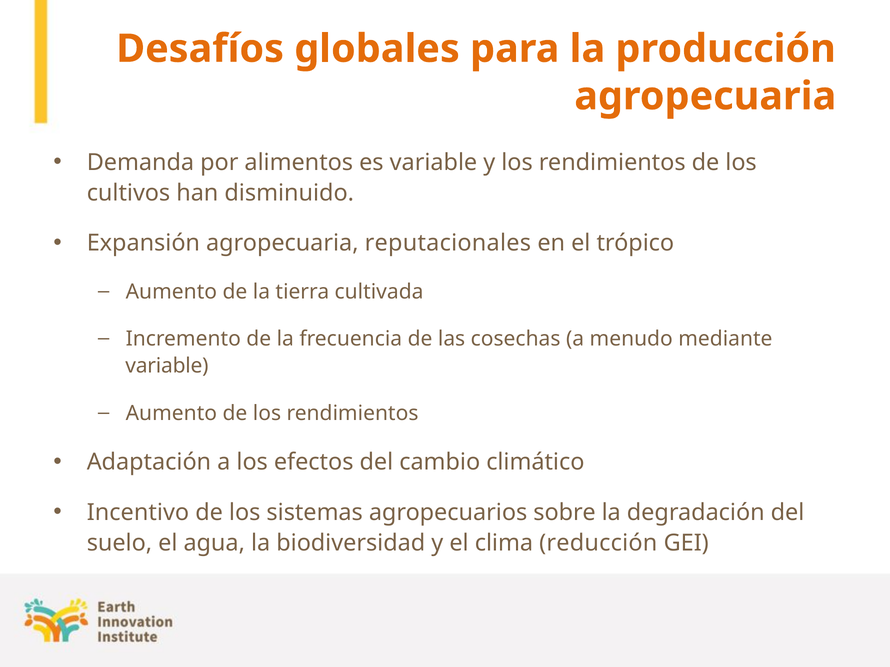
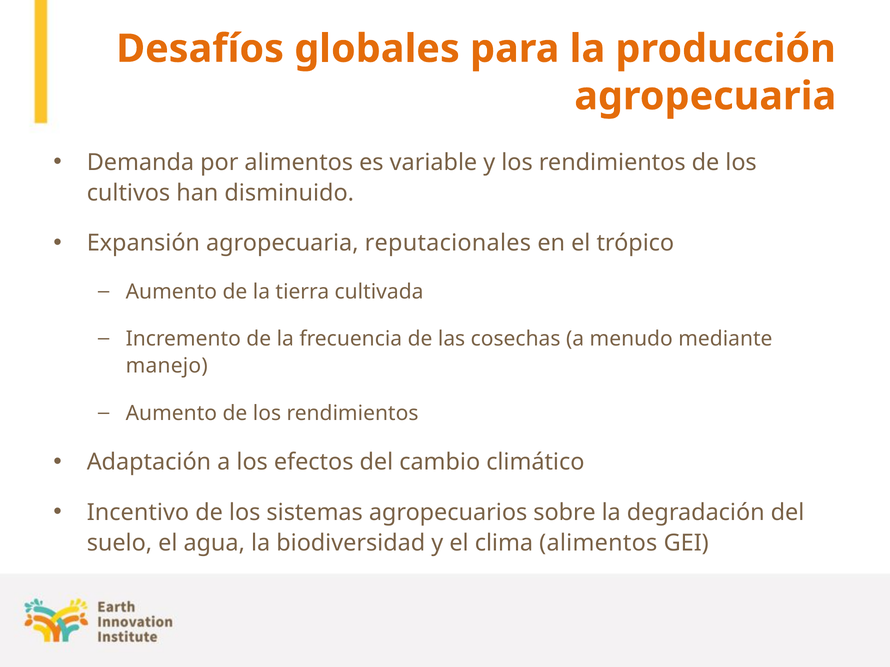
variable: variable -> manejo (167, 366)
clima reducción: reducción -> alimentos (598, 543)
